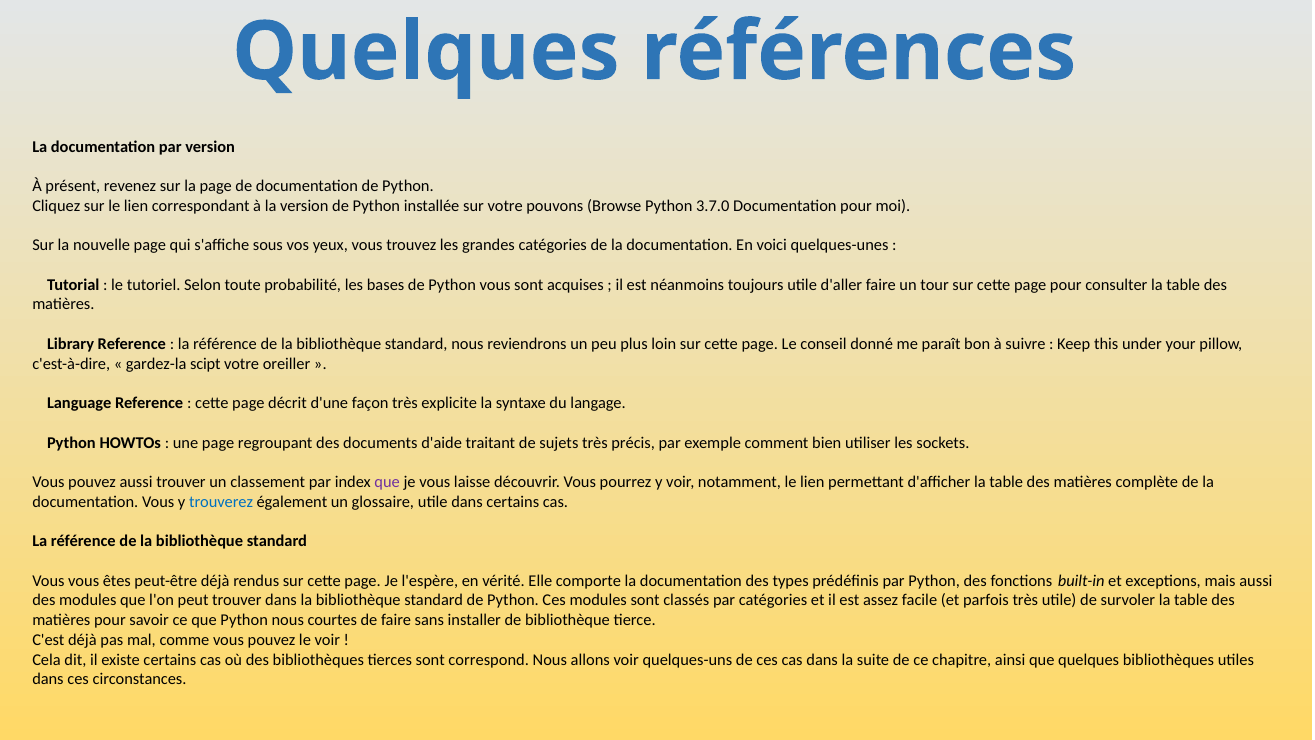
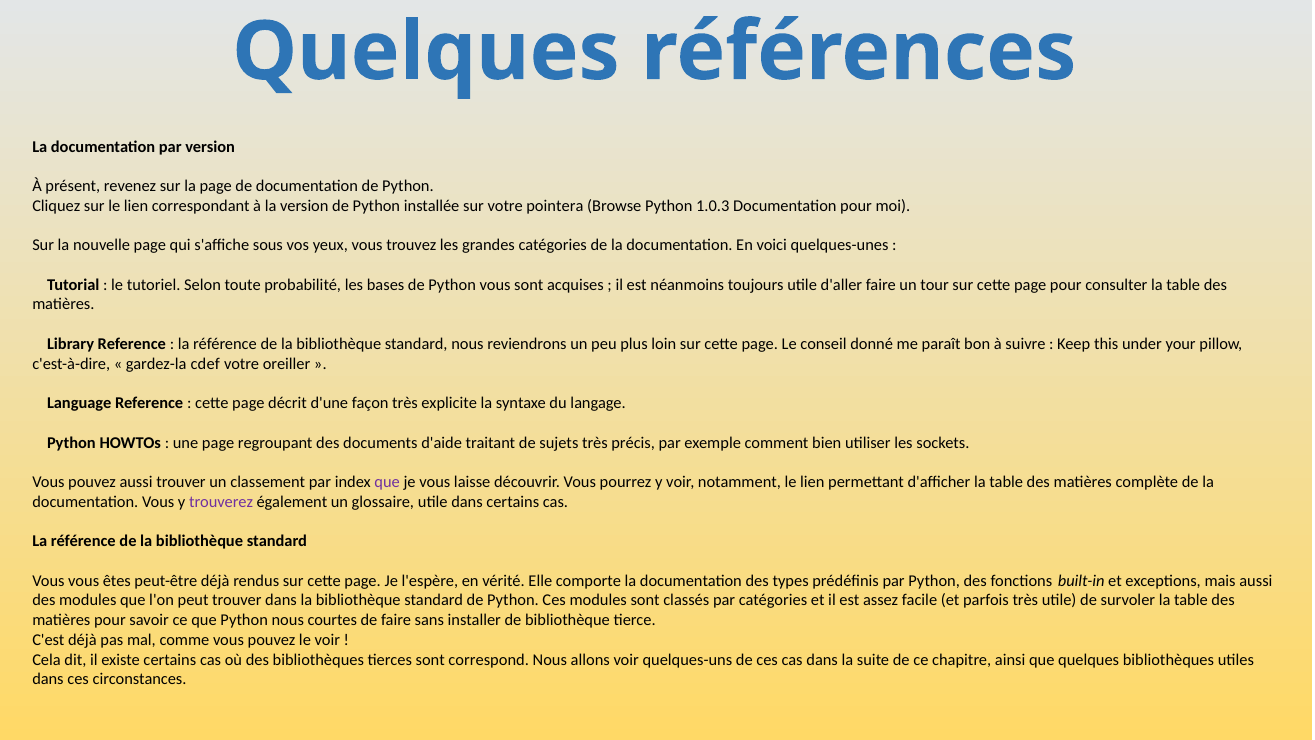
pouvons: pouvons -> pointera (555, 206)
3.7.0: 3.7.0 -> 1.0.3 (713, 206)
scipt: scipt -> cdef (205, 364)
trouverez colour: blue -> purple (221, 502)
